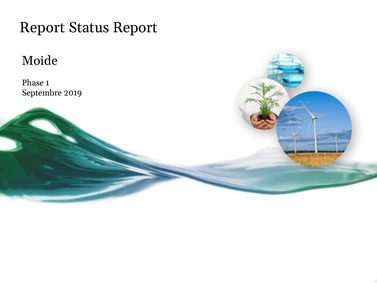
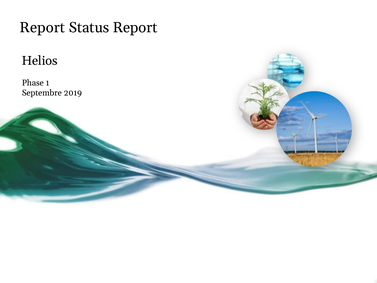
Moide: Moide -> Helios (40, 61)
